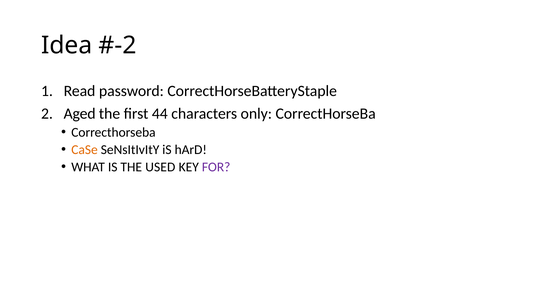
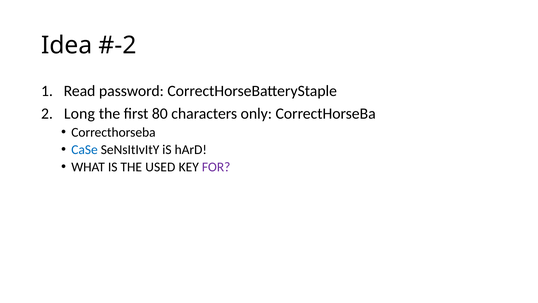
Aged: Aged -> Long (79, 114)
44: 44 -> 80 (160, 114)
CaSe colour: orange -> blue (85, 149)
